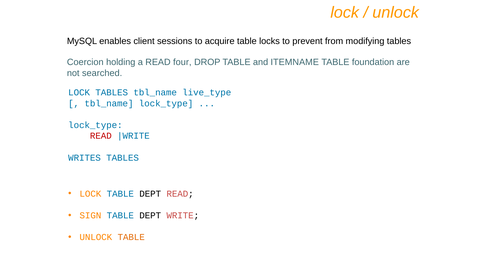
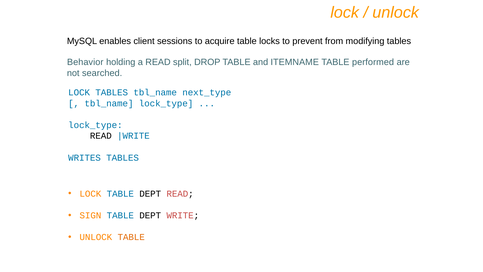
Coercion: Coercion -> Behavior (85, 62)
four: four -> split (182, 62)
foundation: foundation -> performed (373, 62)
live_type: live_type -> next_type (207, 92)
READ colour: red -> black (101, 136)
